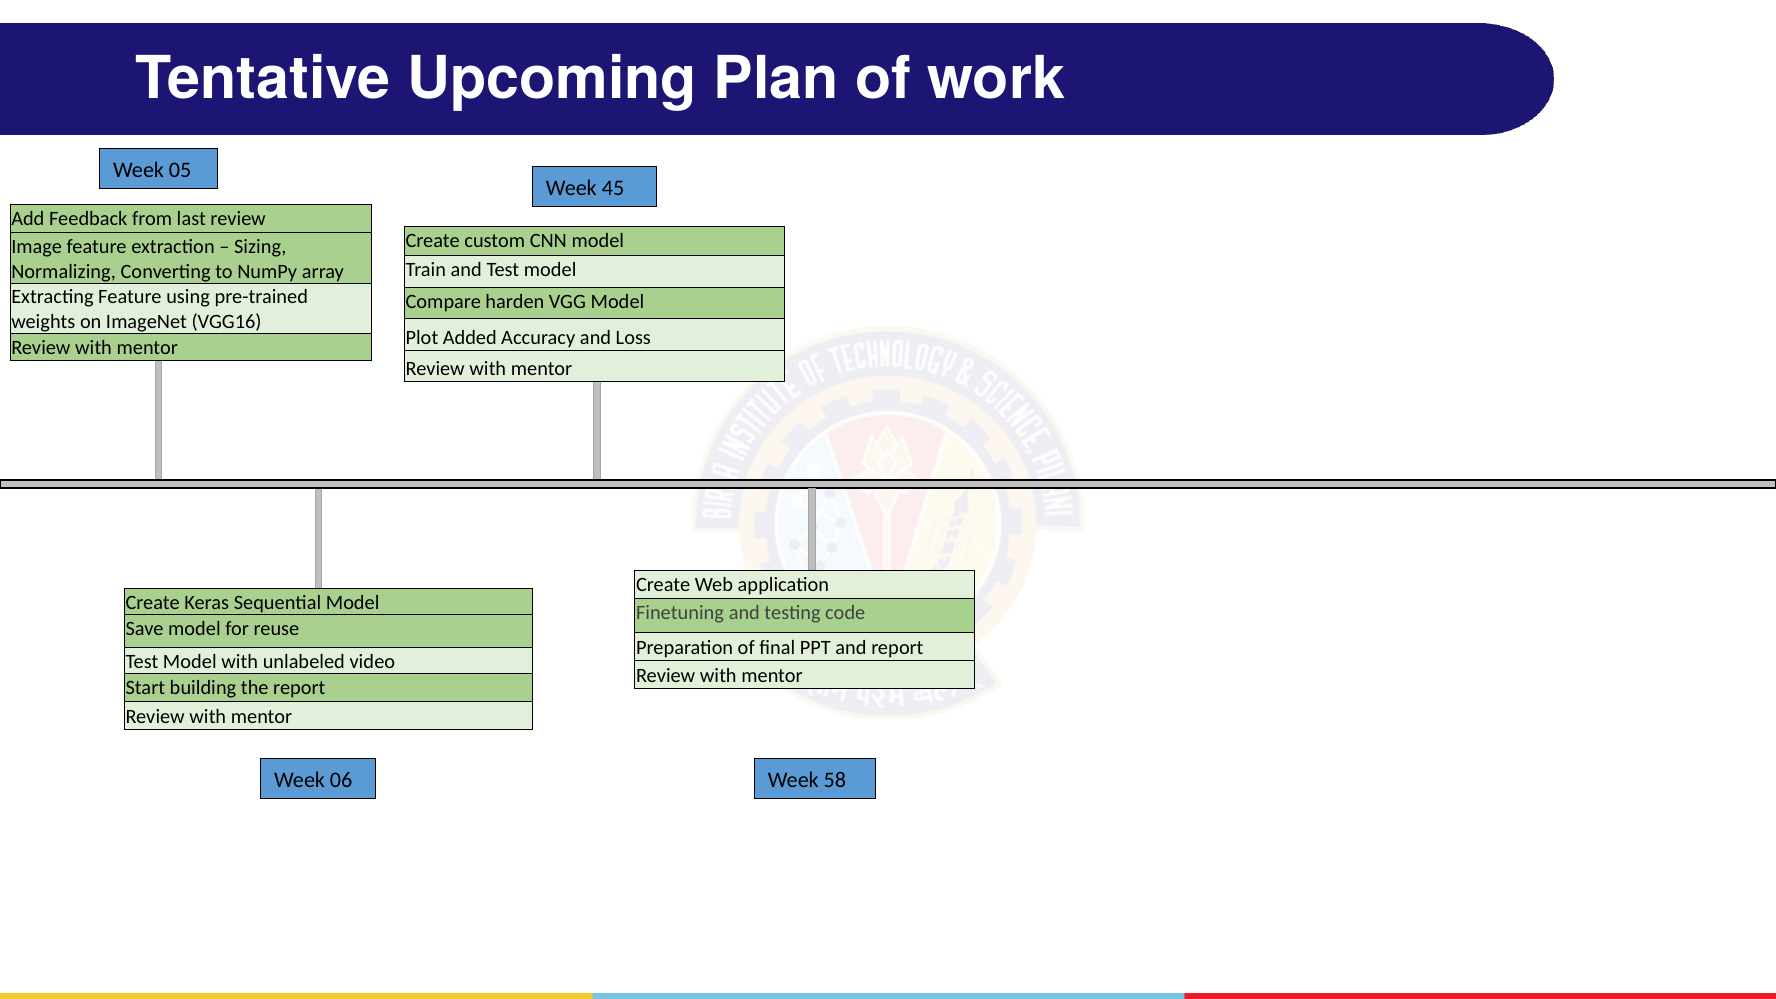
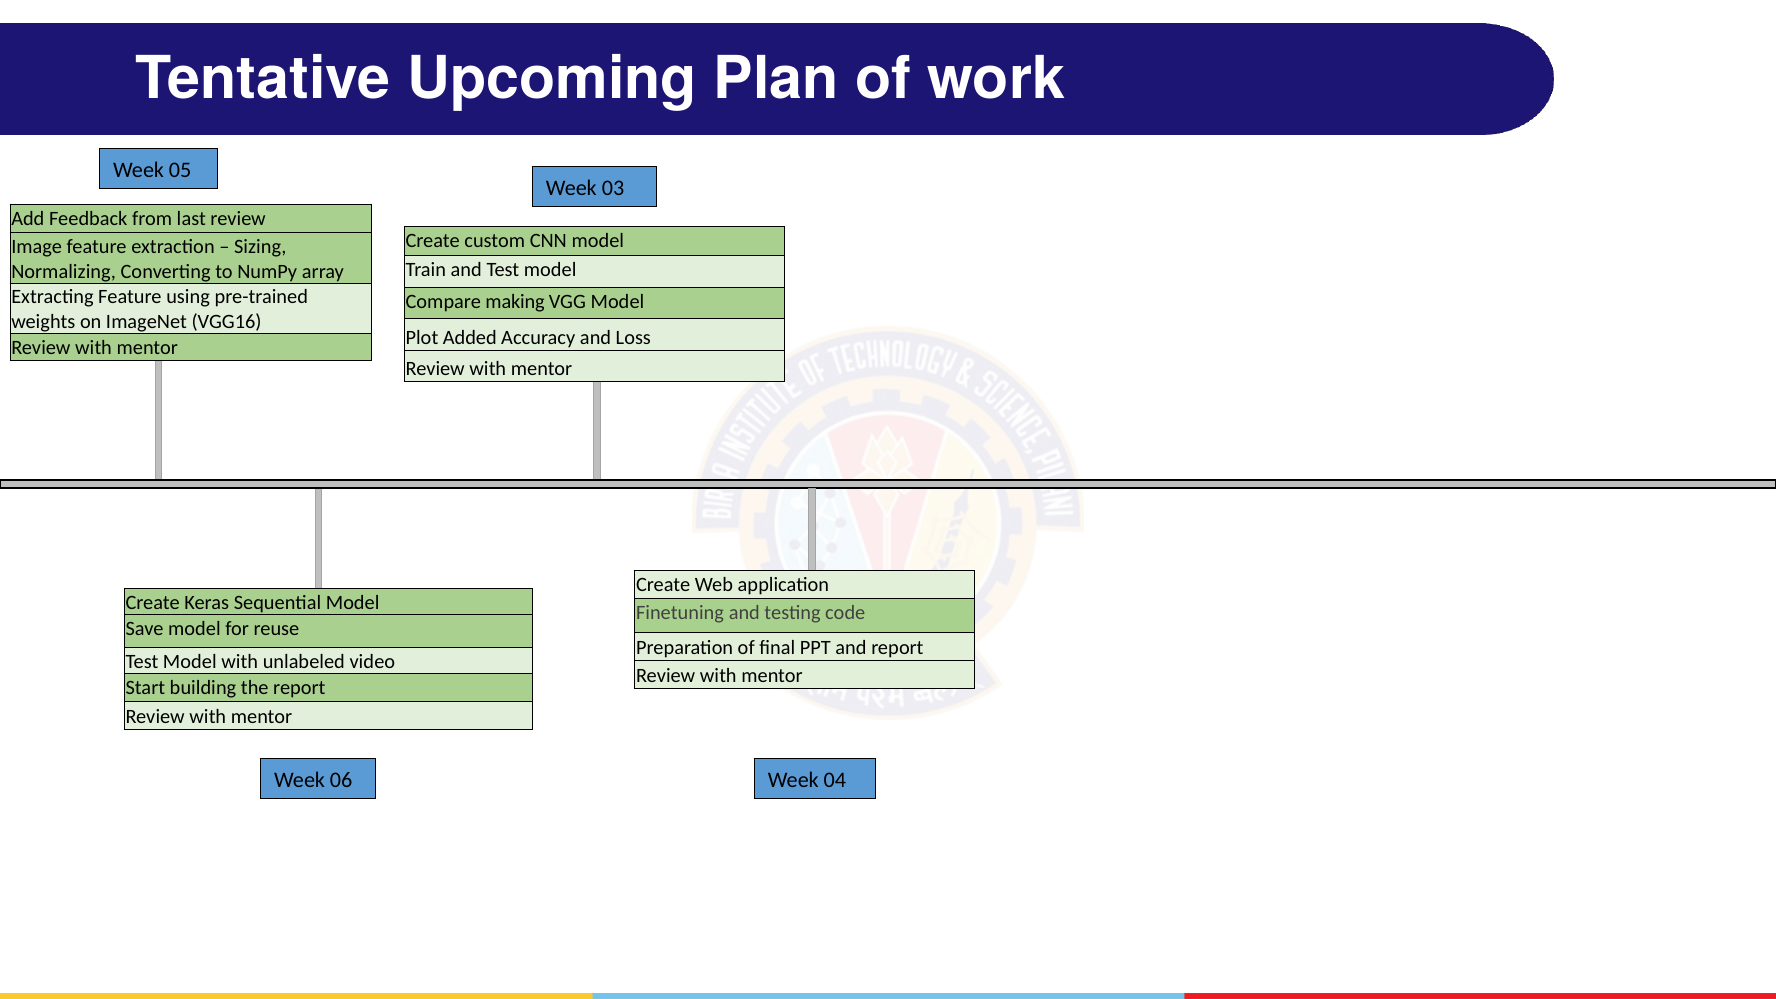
45: 45 -> 03 (613, 188)
harden: harden -> making (515, 302)
58: 58 -> 04 (835, 780)
